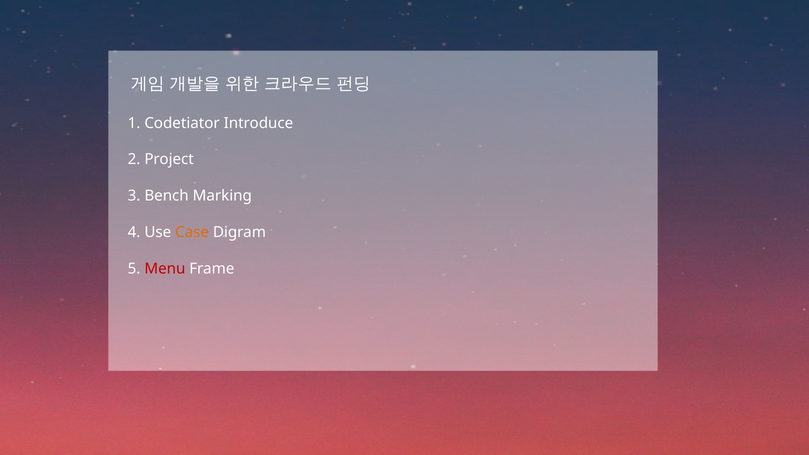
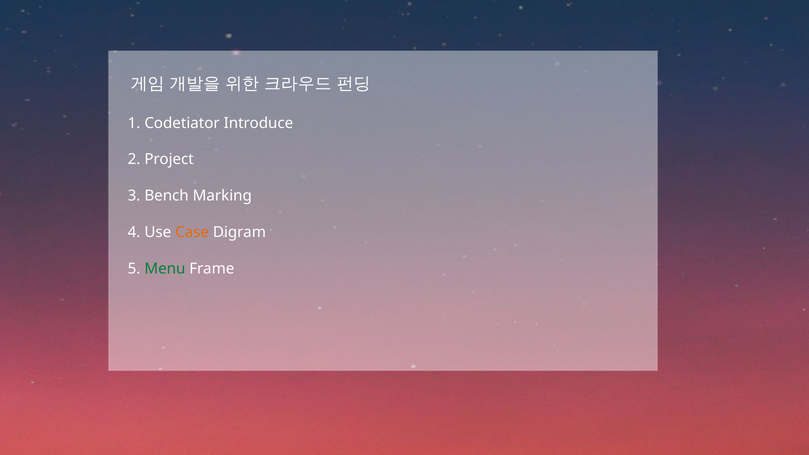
Menu colour: red -> green (165, 269)
